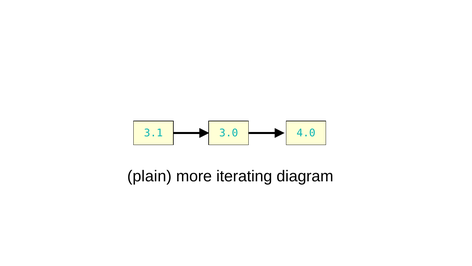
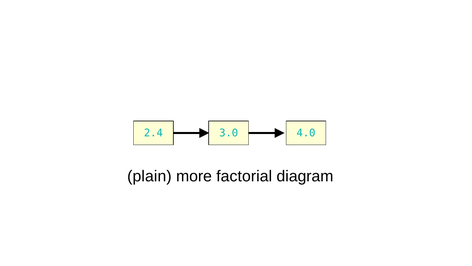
3.1: 3.1 -> 2.4 (153, 133)
iterating: iterating -> factorial (244, 176)
